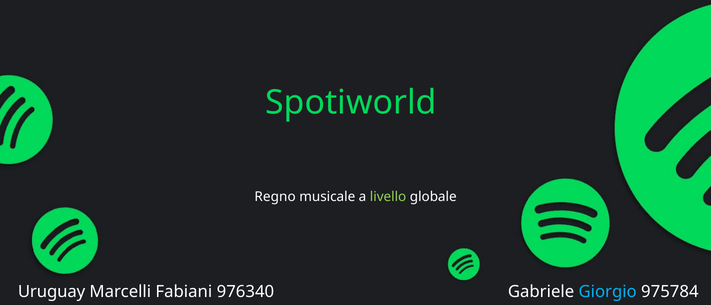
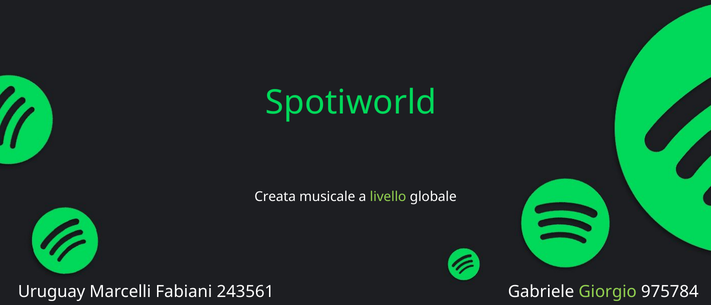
Regno: Regno -> Creata (275, 197)
976340: 976340 -> 243561 (245, 291)
Giorgio colour: light blue -> light green (608, 291)
